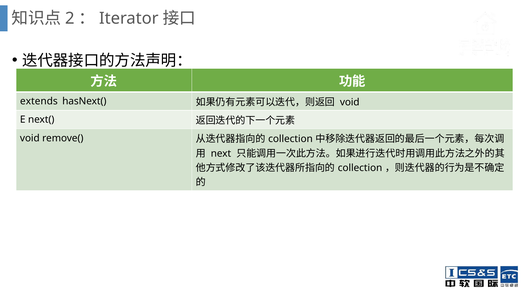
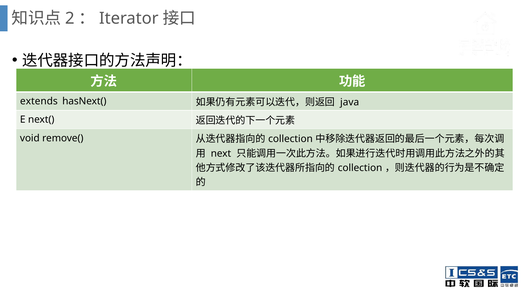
void: void -> java (350, 102)
